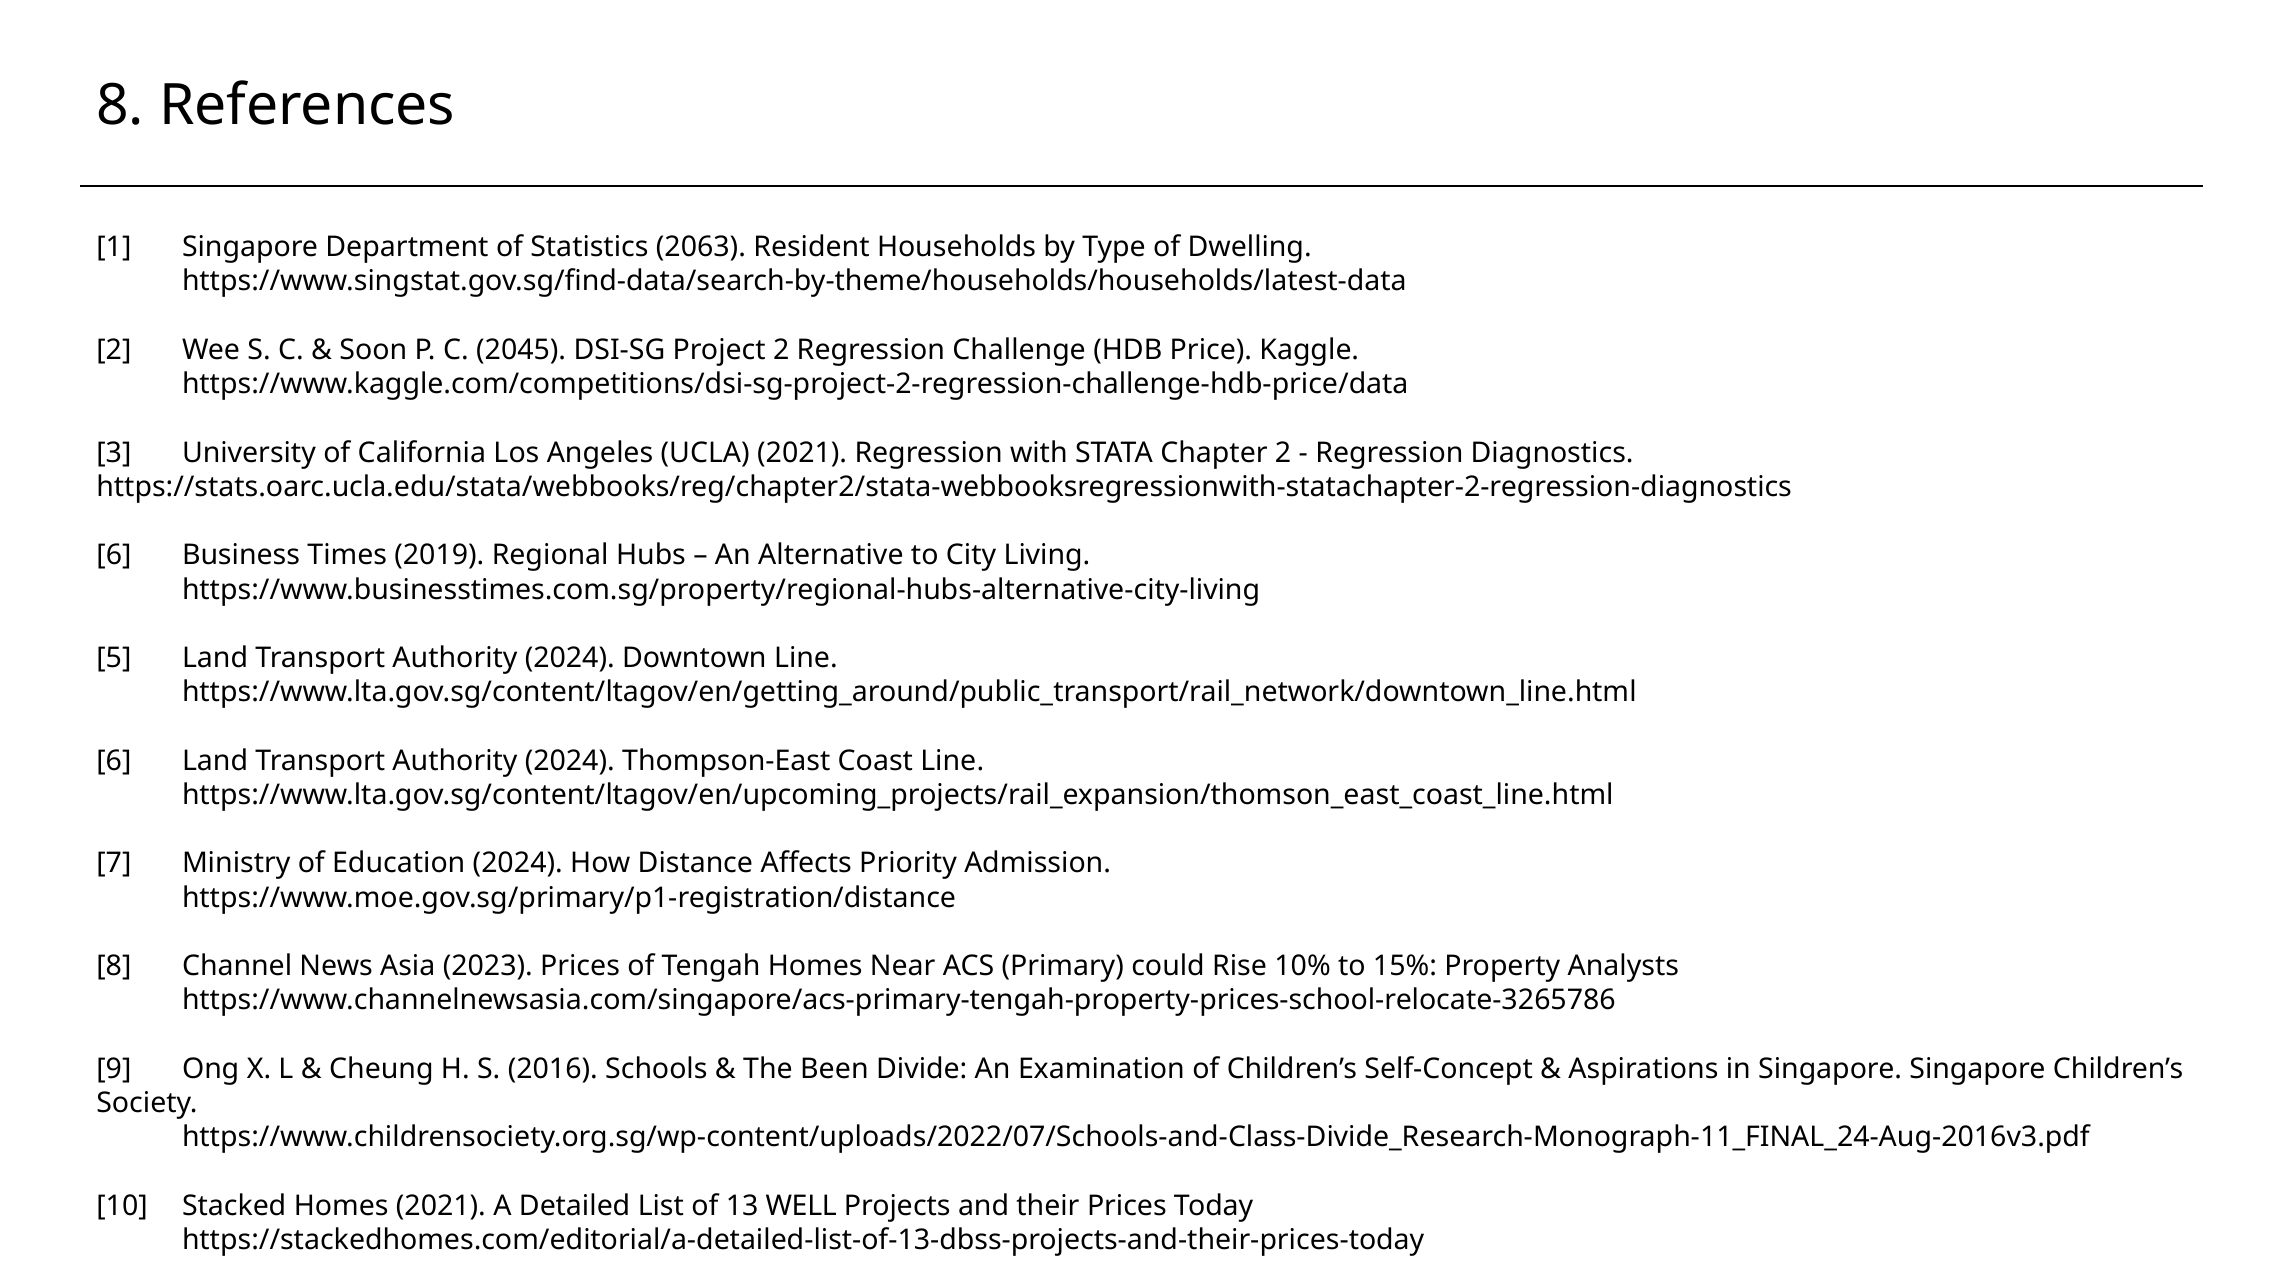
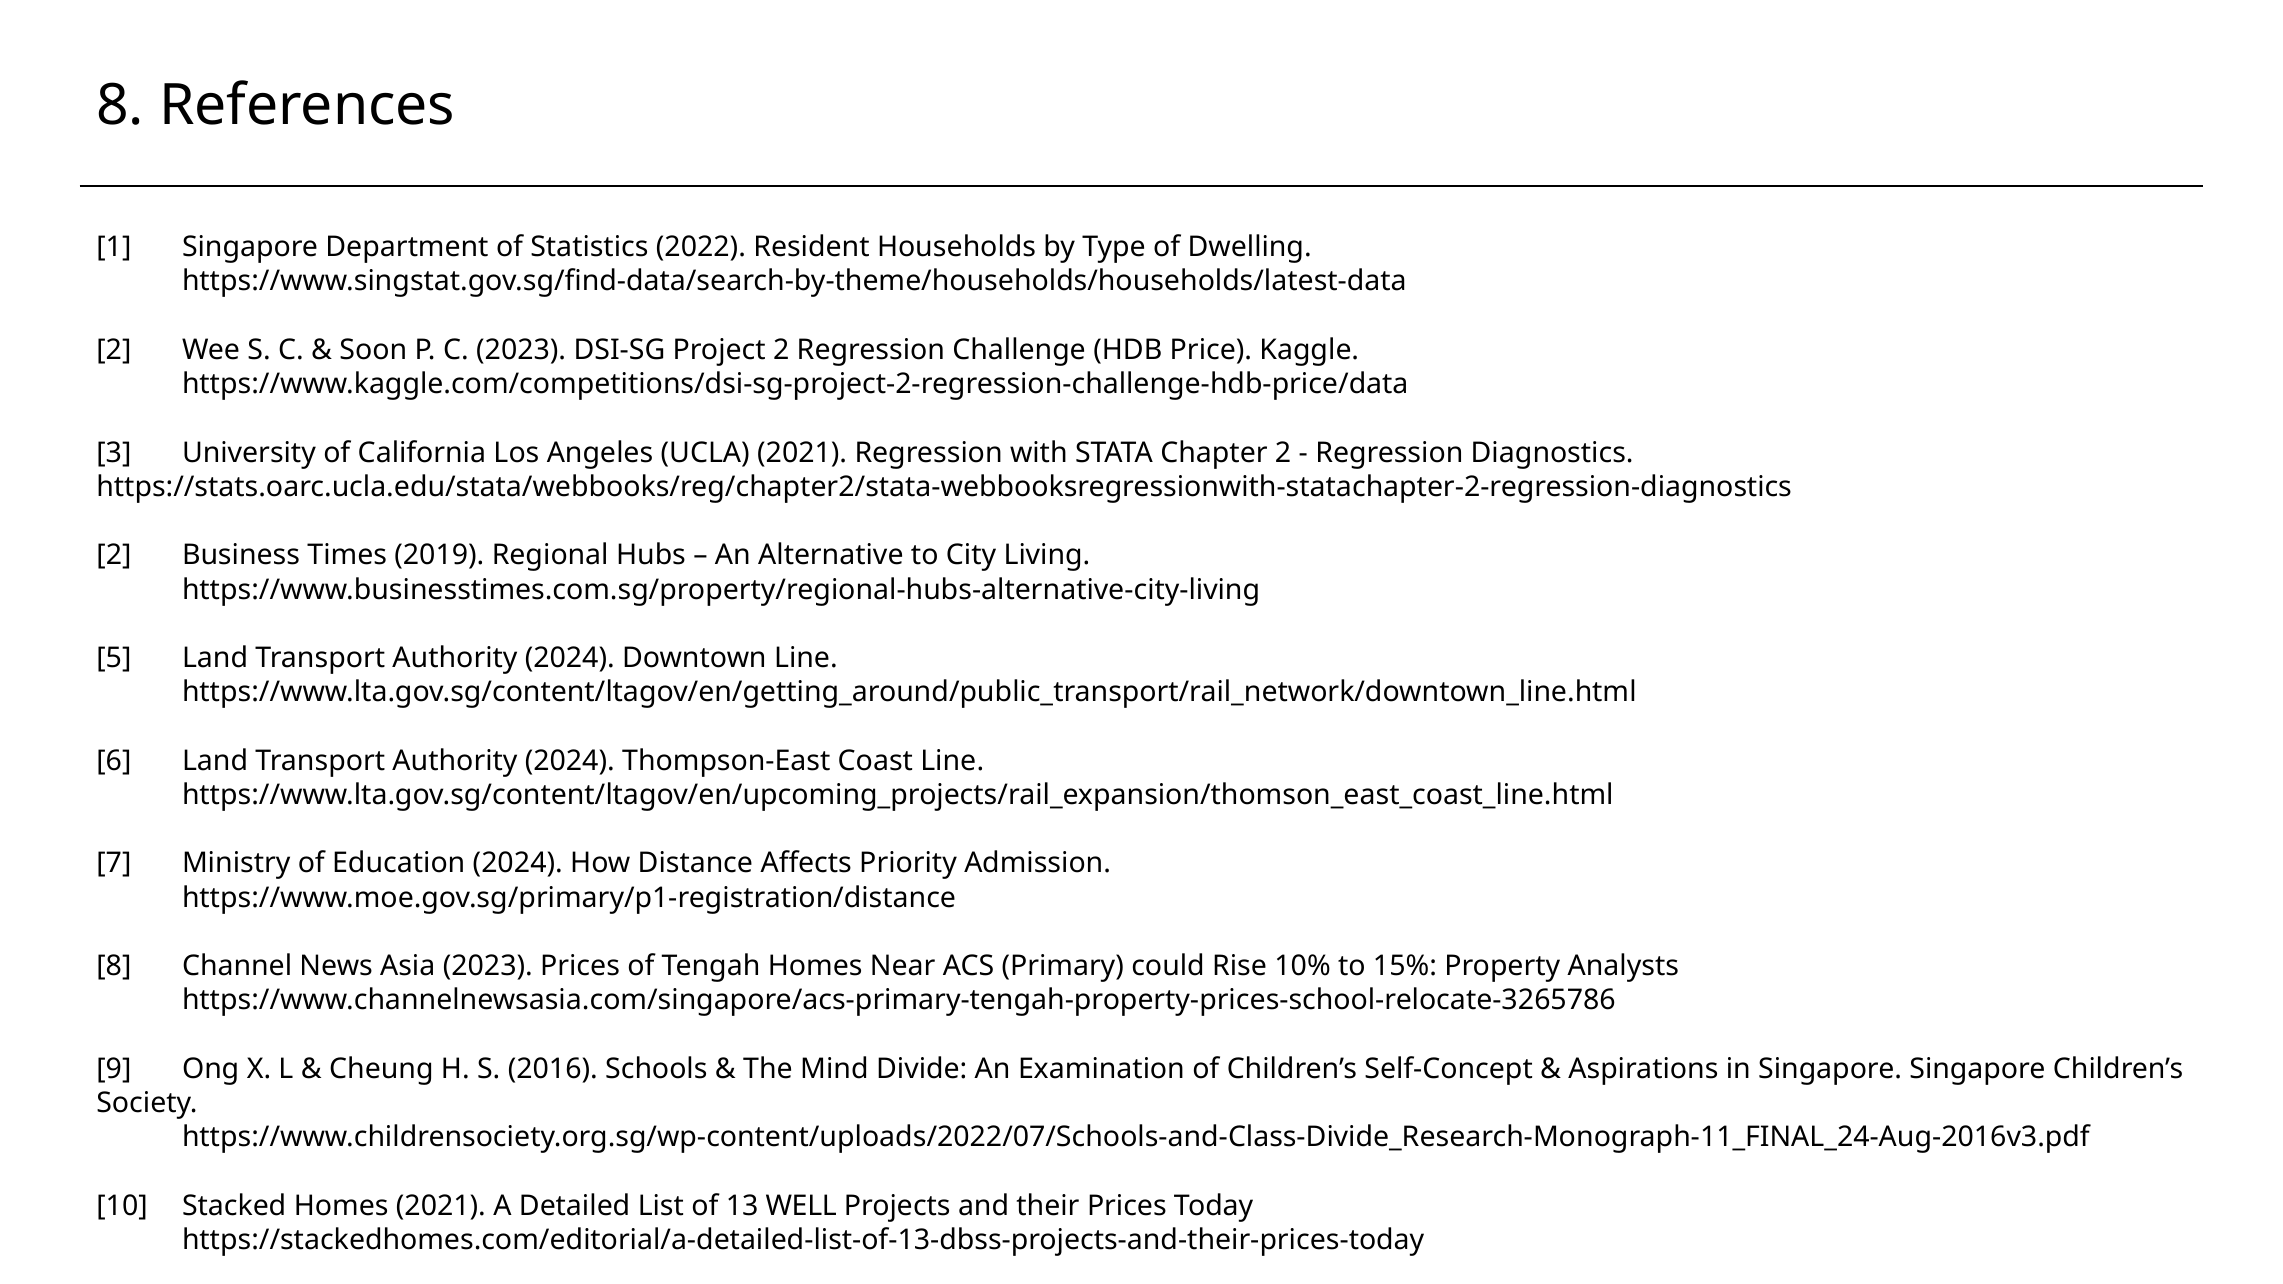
2063: 2063 -> 2022 (701, 247)
C 2045: 2045 -> 2023 (521, 350)
6: 6 -> 2 (114, 555)
Been: Been -> Mind (834, 1069)
